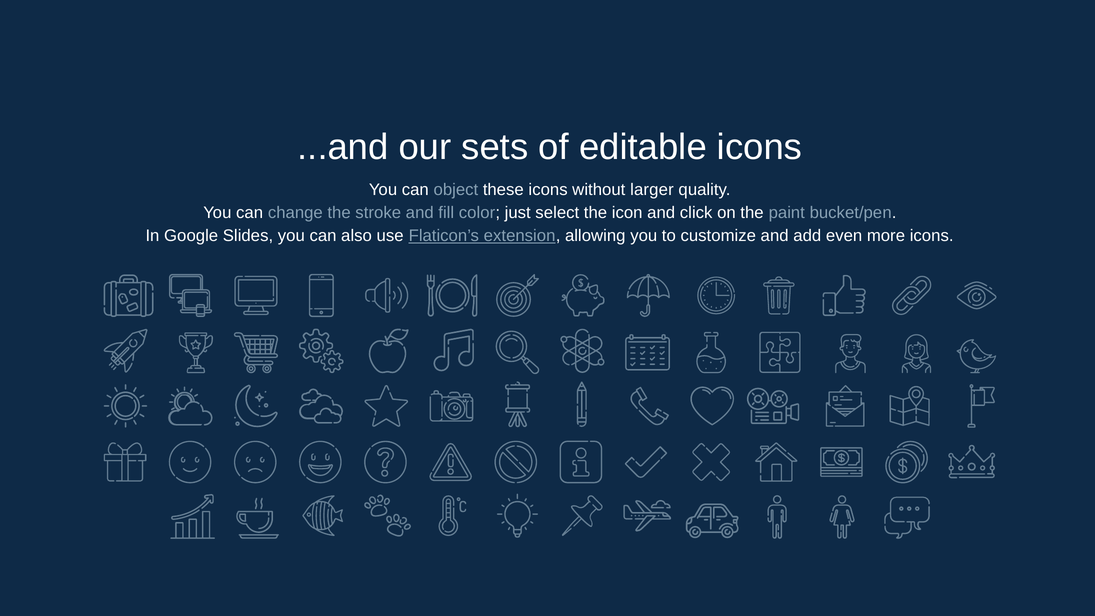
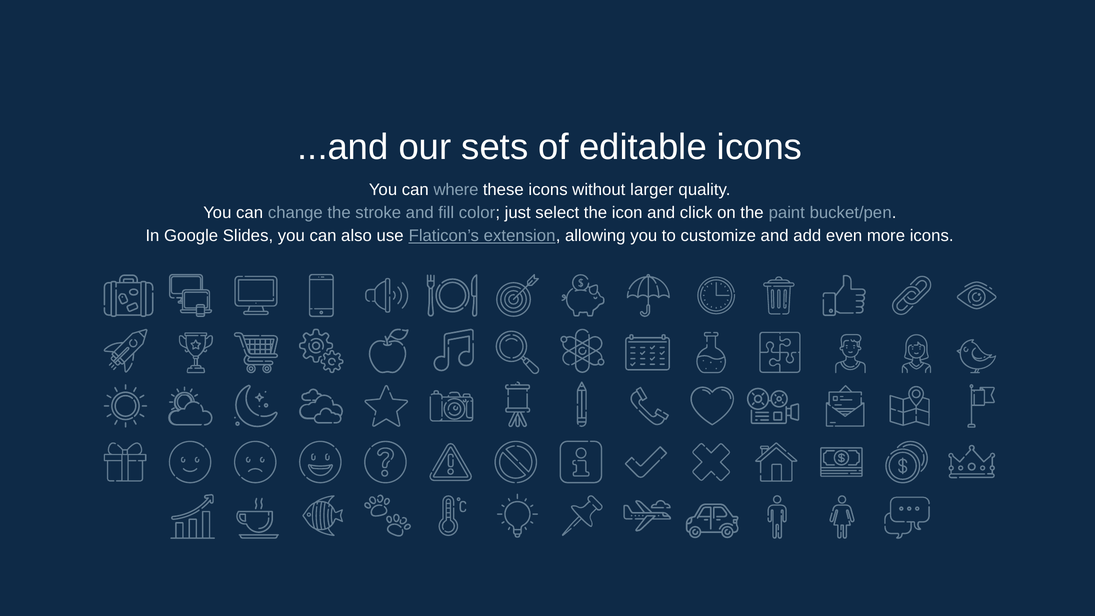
object: object -> where (456, 190)
